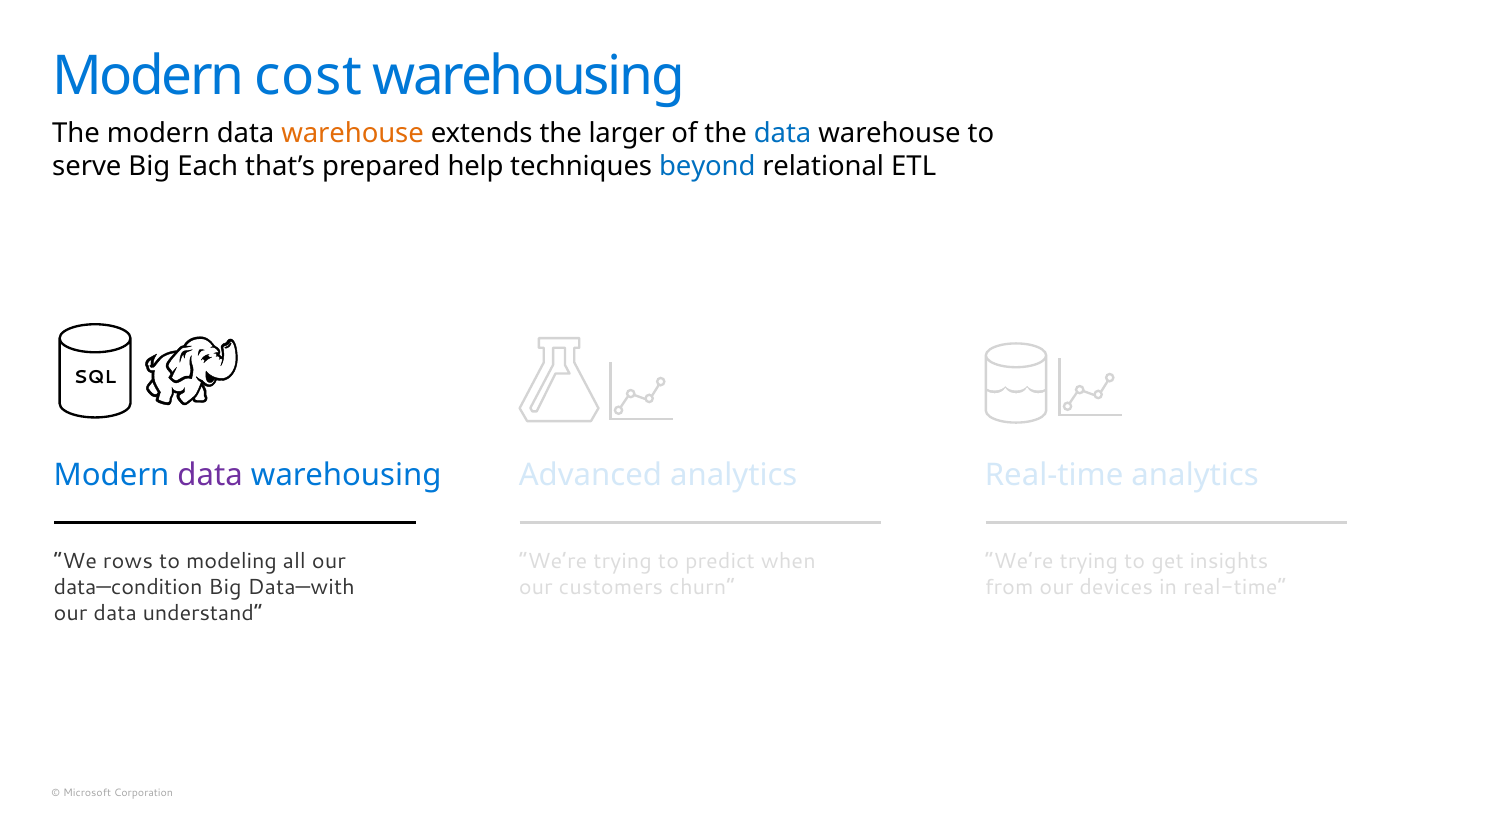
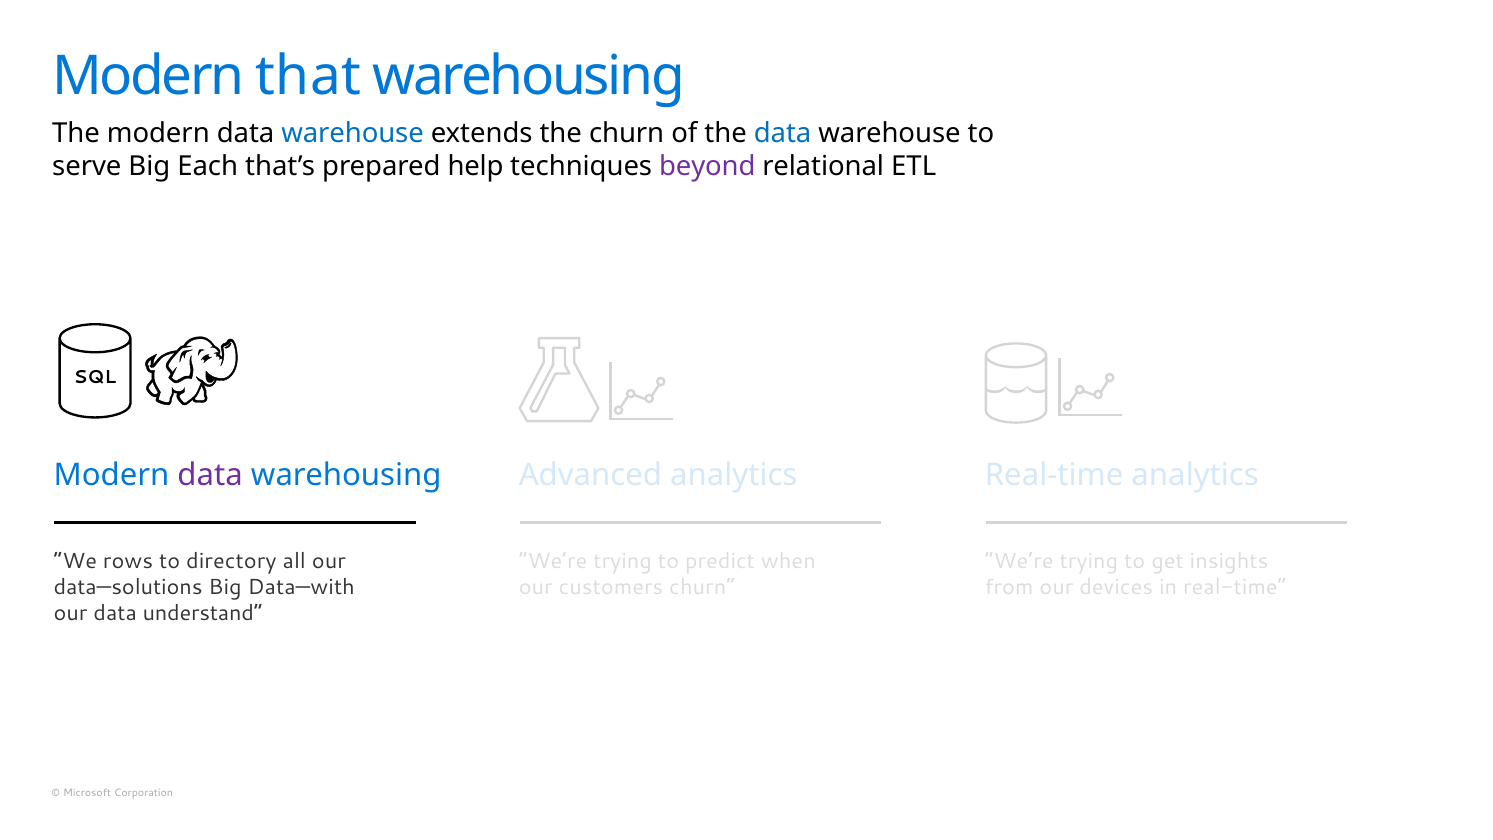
cost: cost -> that (308, 77)
warehouse colour: orange -> blue (353, 133)
the larger: larger -> churn (627, 133)
beyond colour: blue -> purple (707, 166)
modeling: modeling -> directory (231, 561)
data—condition: data—condition -> data—solutions (128, 587)
